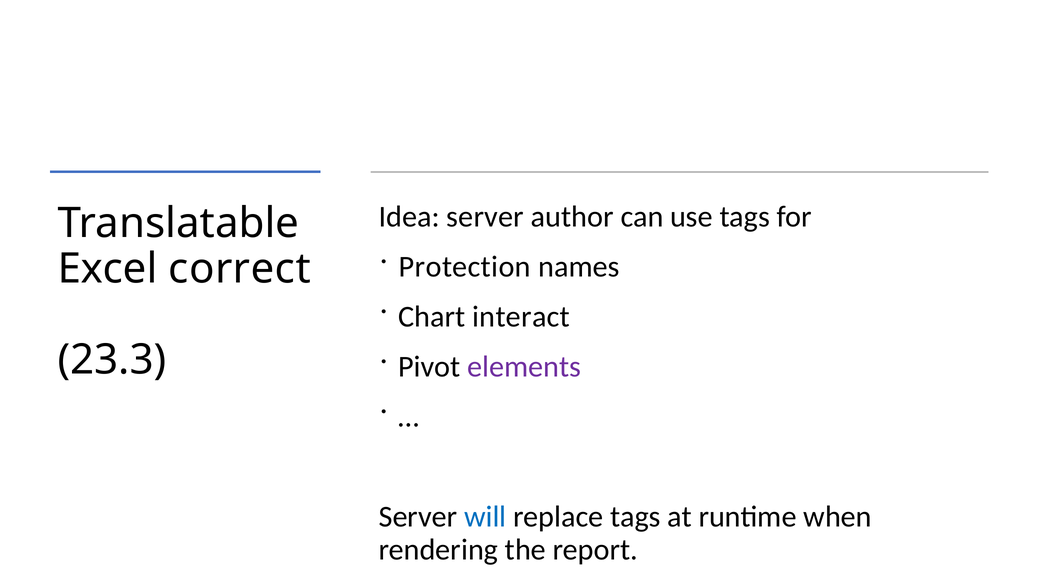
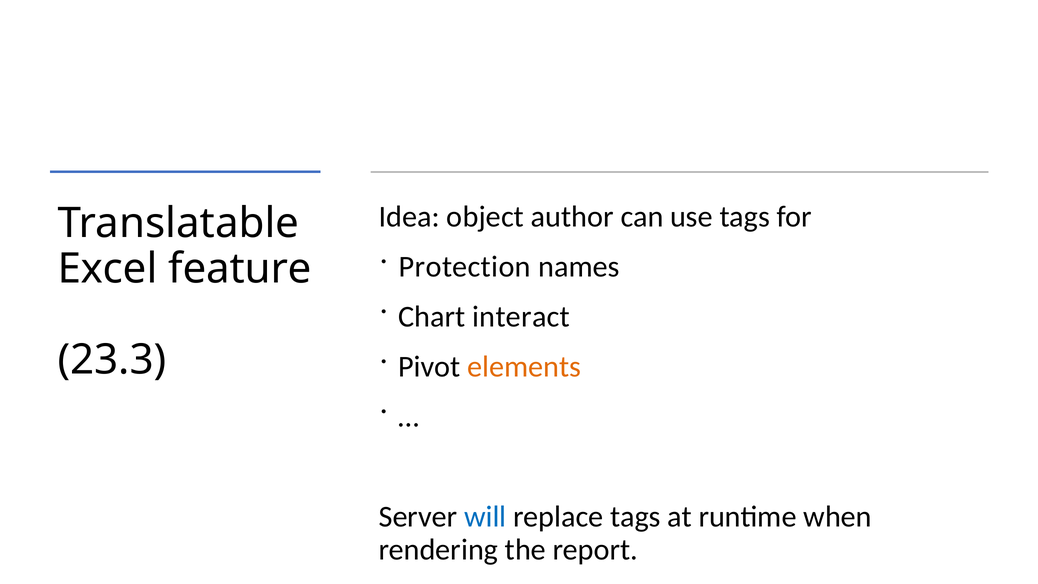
Idea server: server -> object (485, 217)
correct: correct -> feature (240, 269)
elements colour: purple -> orange (524, 367)
